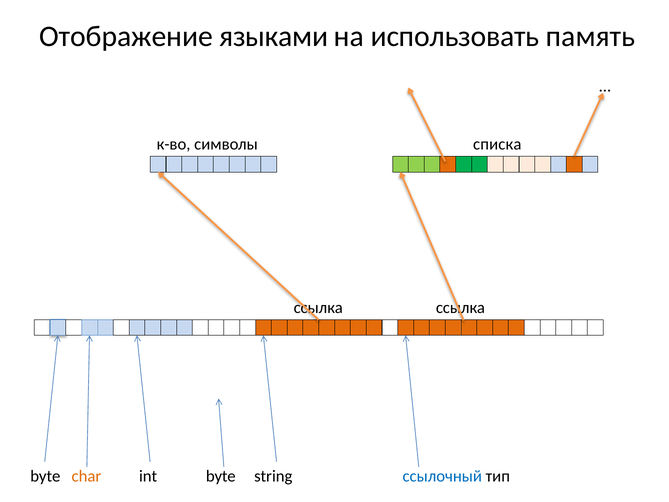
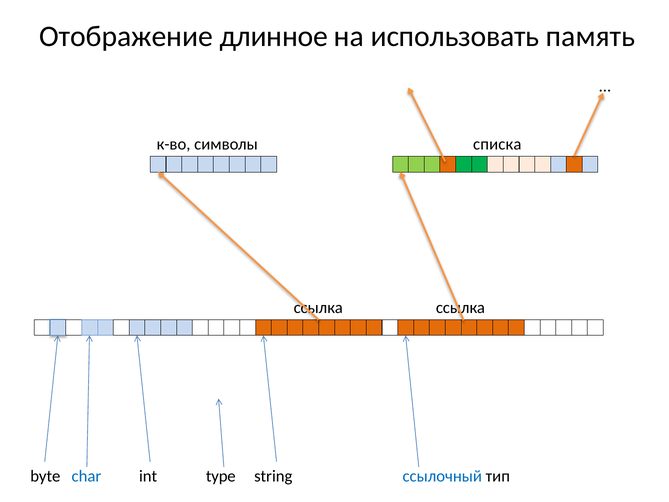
языками: языками -> длинное (274, 36)
char colour: orange -> blue (86, 476)
int byte: byte -> type (221, 476)
